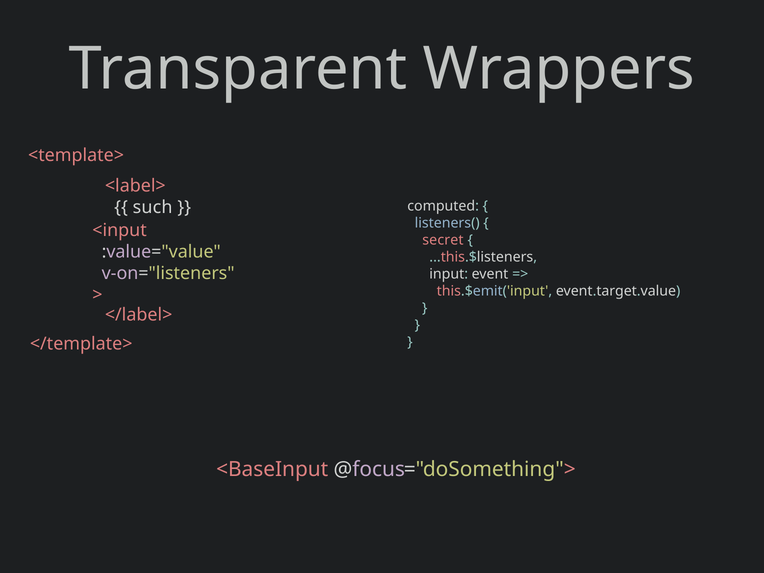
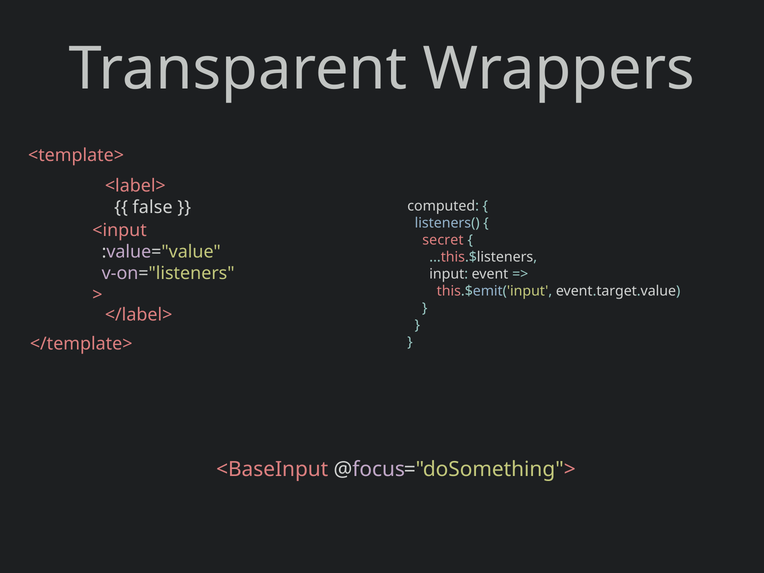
such: such -> false (153, 207)
